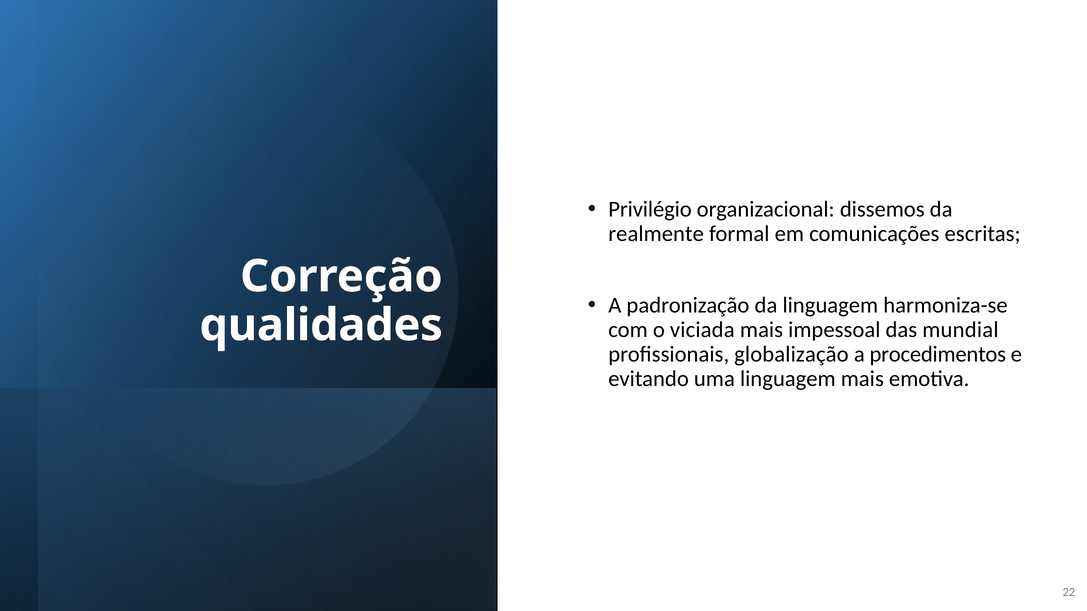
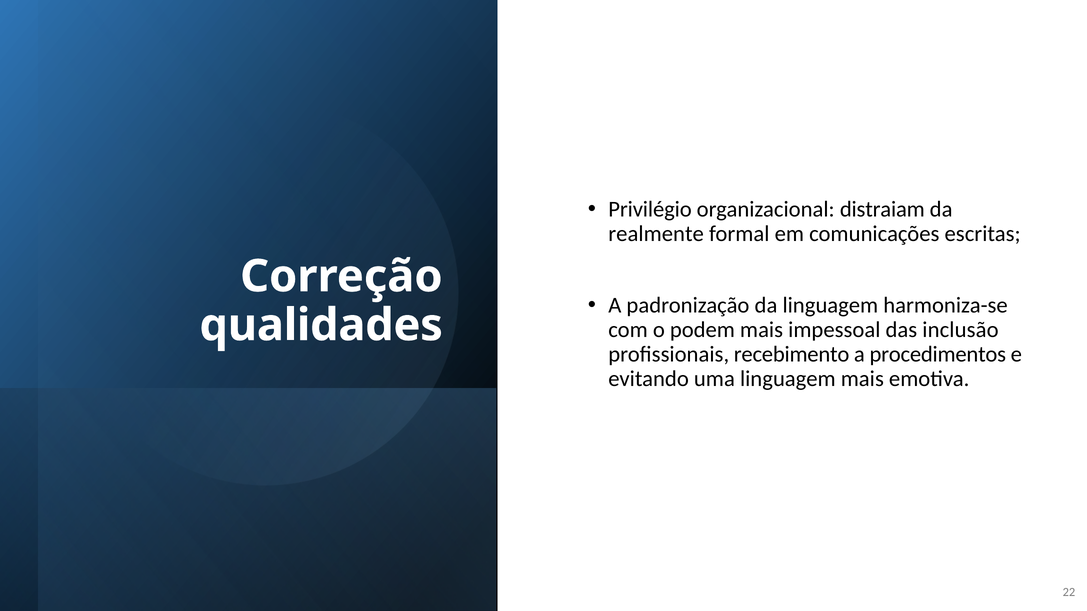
dissemos: dissemos -> distraiam (882, 209)
viciada: viciada -> podem (702, 330)
mundial: mundial -> inclusão (960, 330)
globalização: globalização -> recebimento (792, 355)
